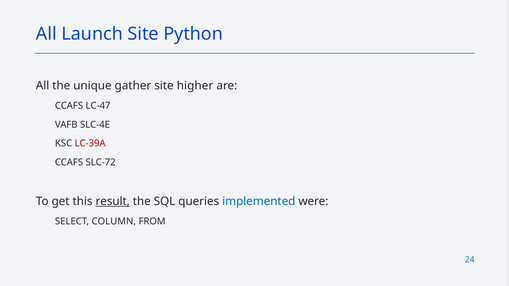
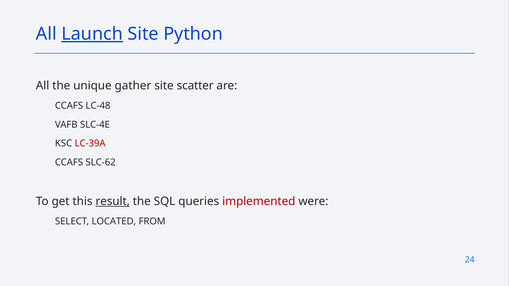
Launch underline: none -> present (92, 34)
higher: higher -> scatter (195, 86)
LC-47: LC-47 -> LC-48 (98, 106)
SLC-72: SLC-72 -> SLC-62 (101, 163)
implemented colour: blue -> red (259, 202)
COLUMN: COLUMN -> LOCATED (114, 222)
